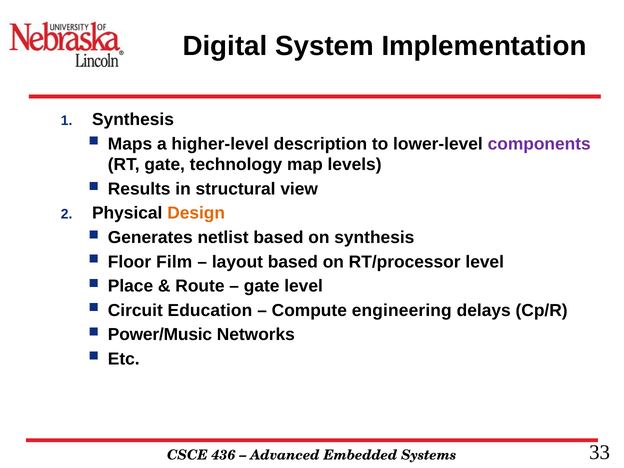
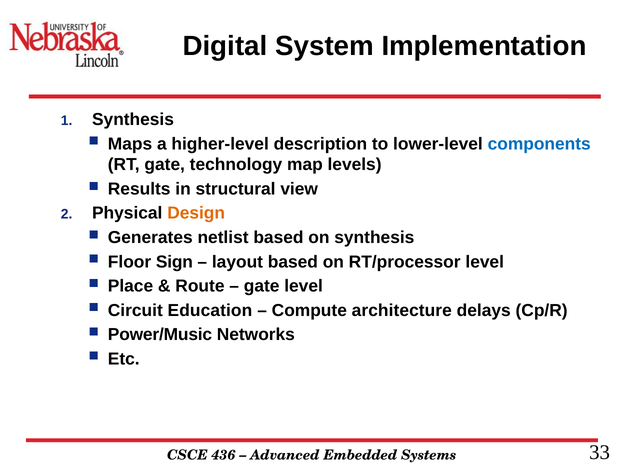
components colour: purple -> blue (539, 144)
Film: Film -> Sign (174, 262)
engineering: engineering -> architecture (402, 310)
